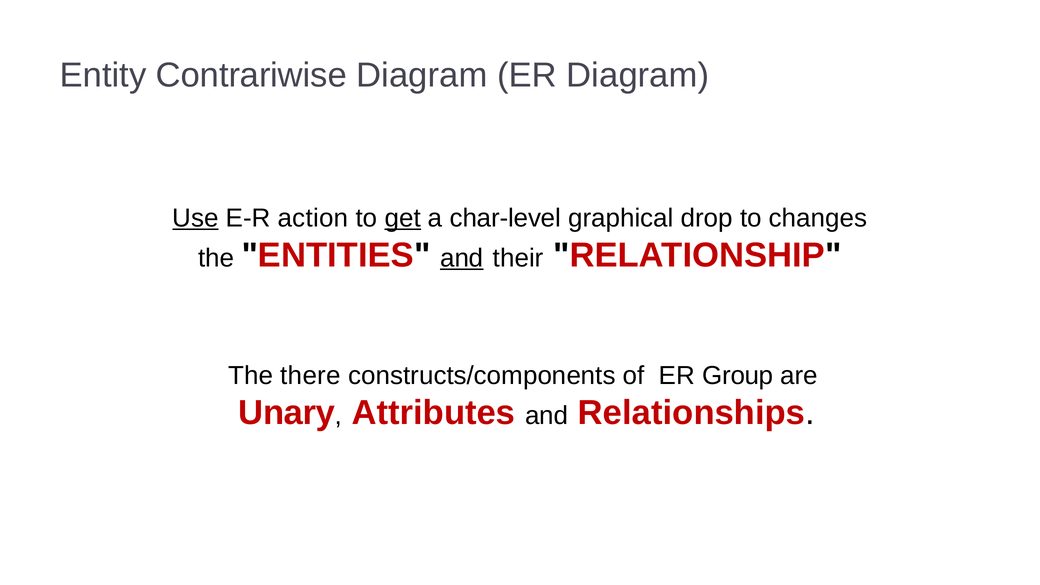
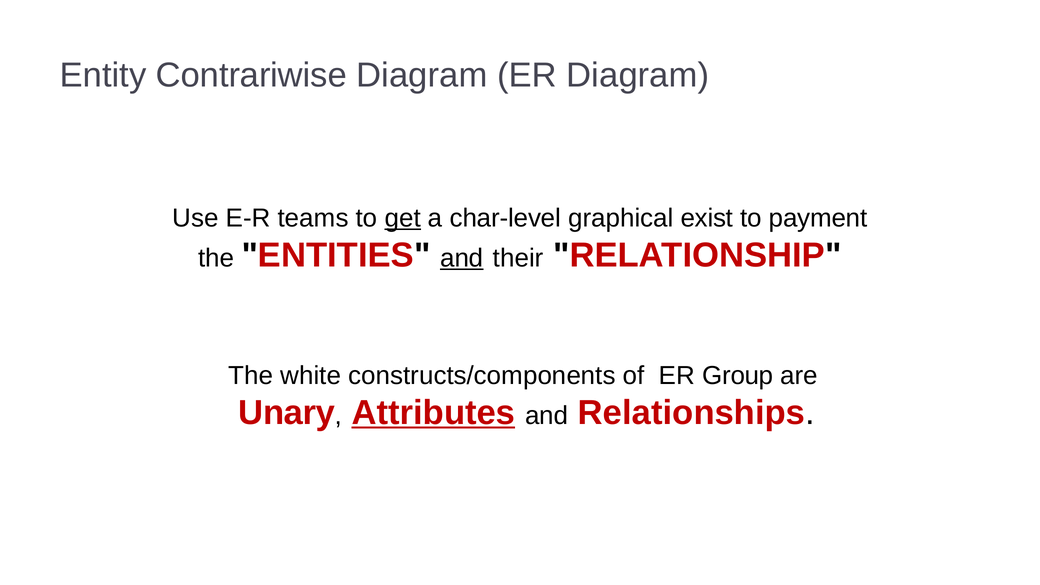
Use underline: present -> none (196, 218)
action: action -> teams (313, 218)
drop: drop -> exist (707, 218)
changes: changes -> payment (818, 218)
there: there -> white (311, 376)
Attributes underline: none -> present (433, 413)
